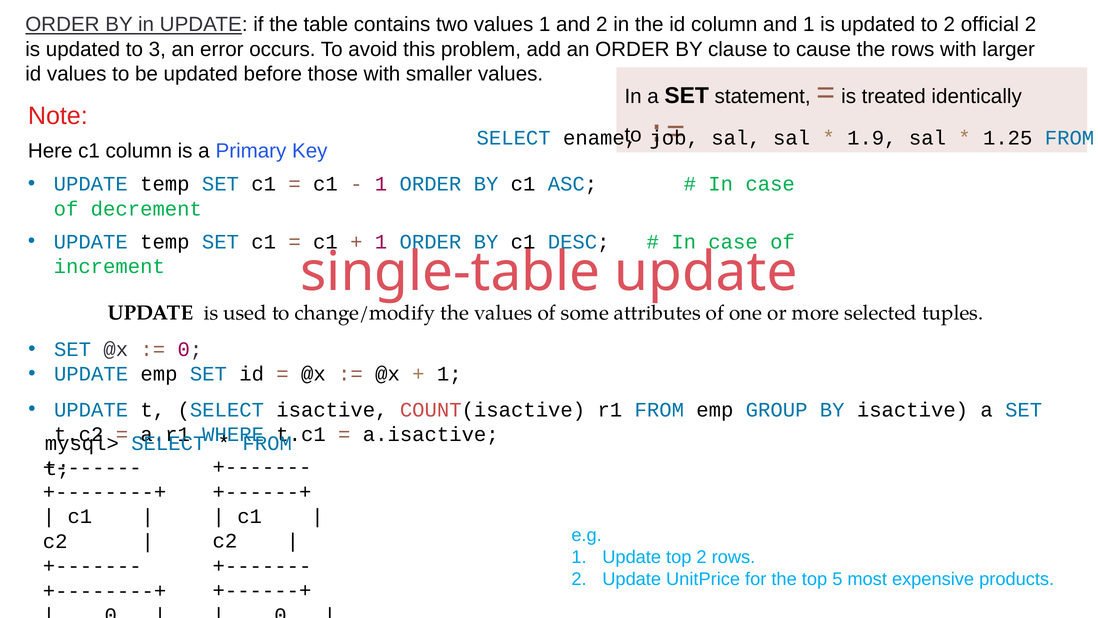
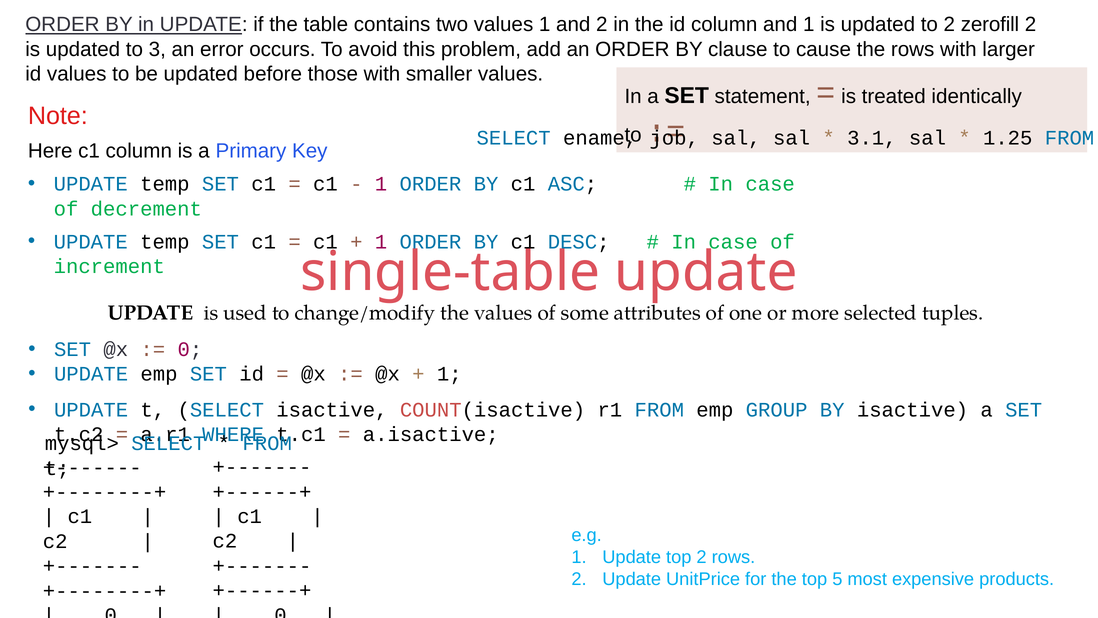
official: official -> zerofill (990, 25)
1.9: 1.9 -> 3.1 (872, 138)
